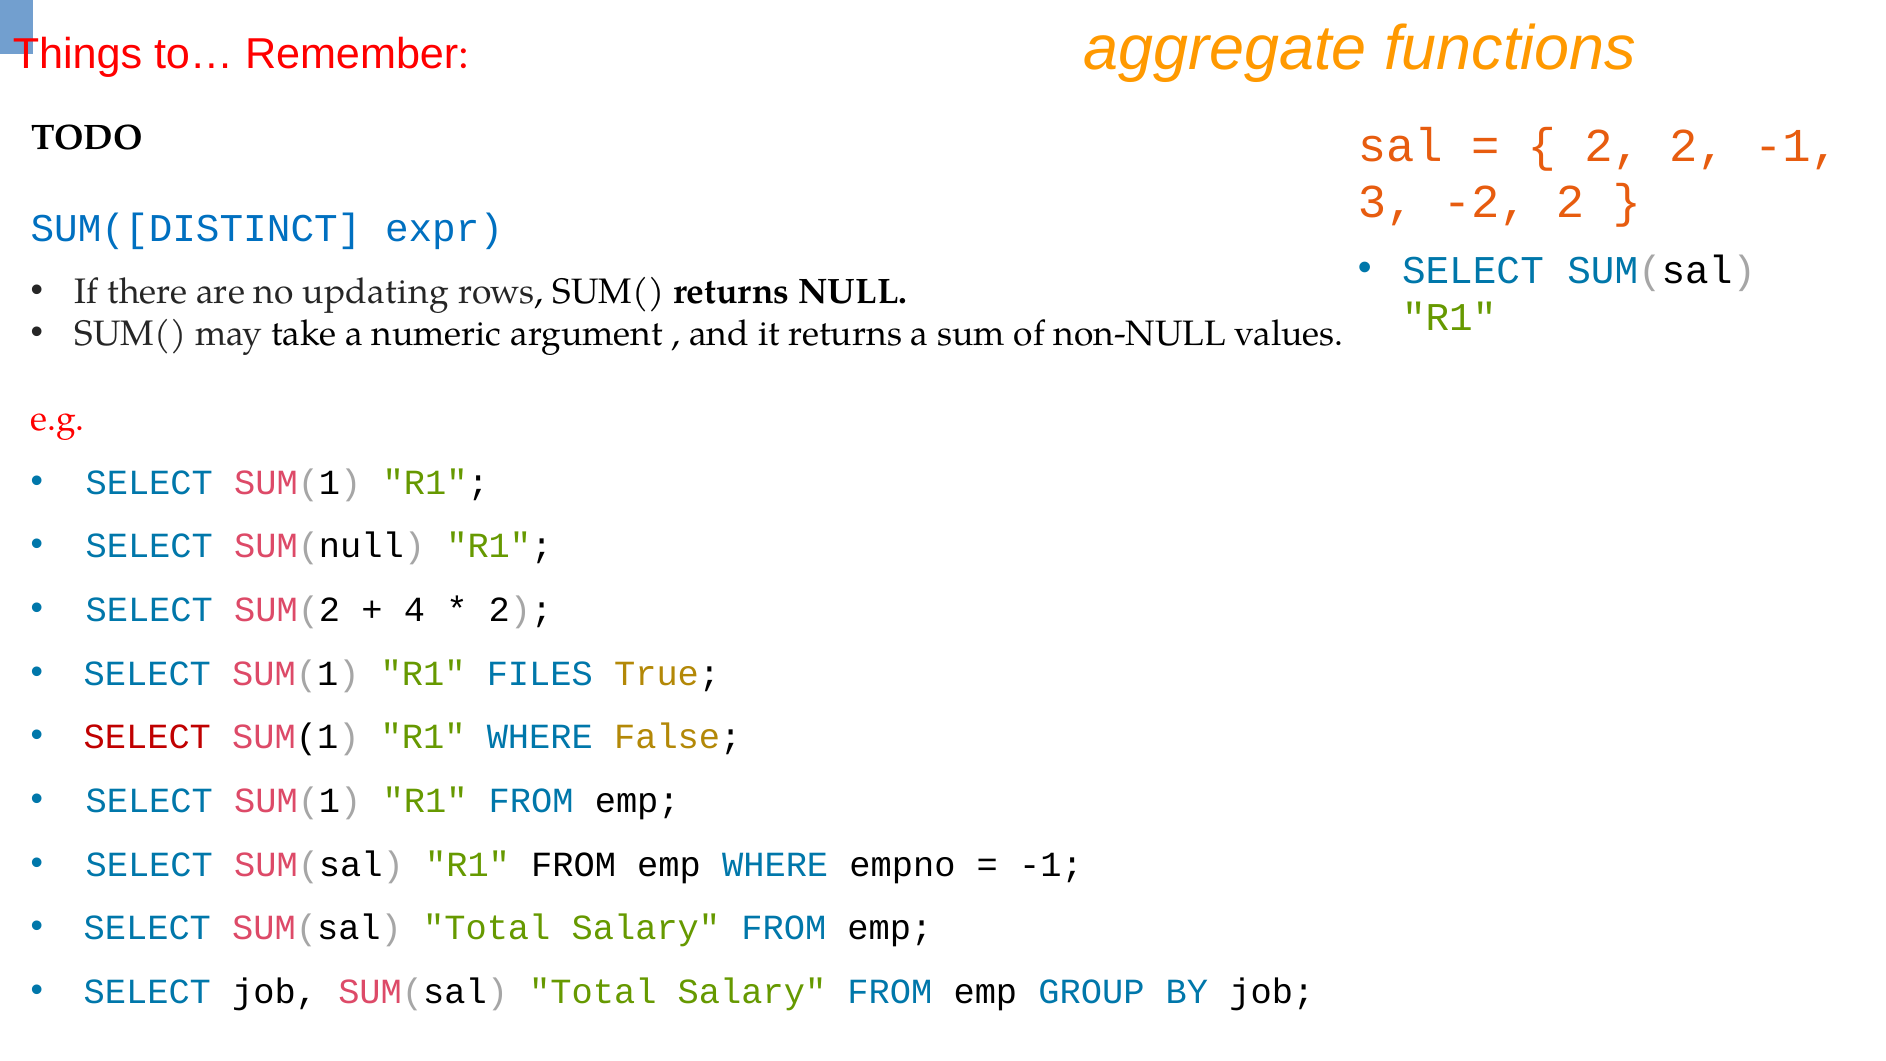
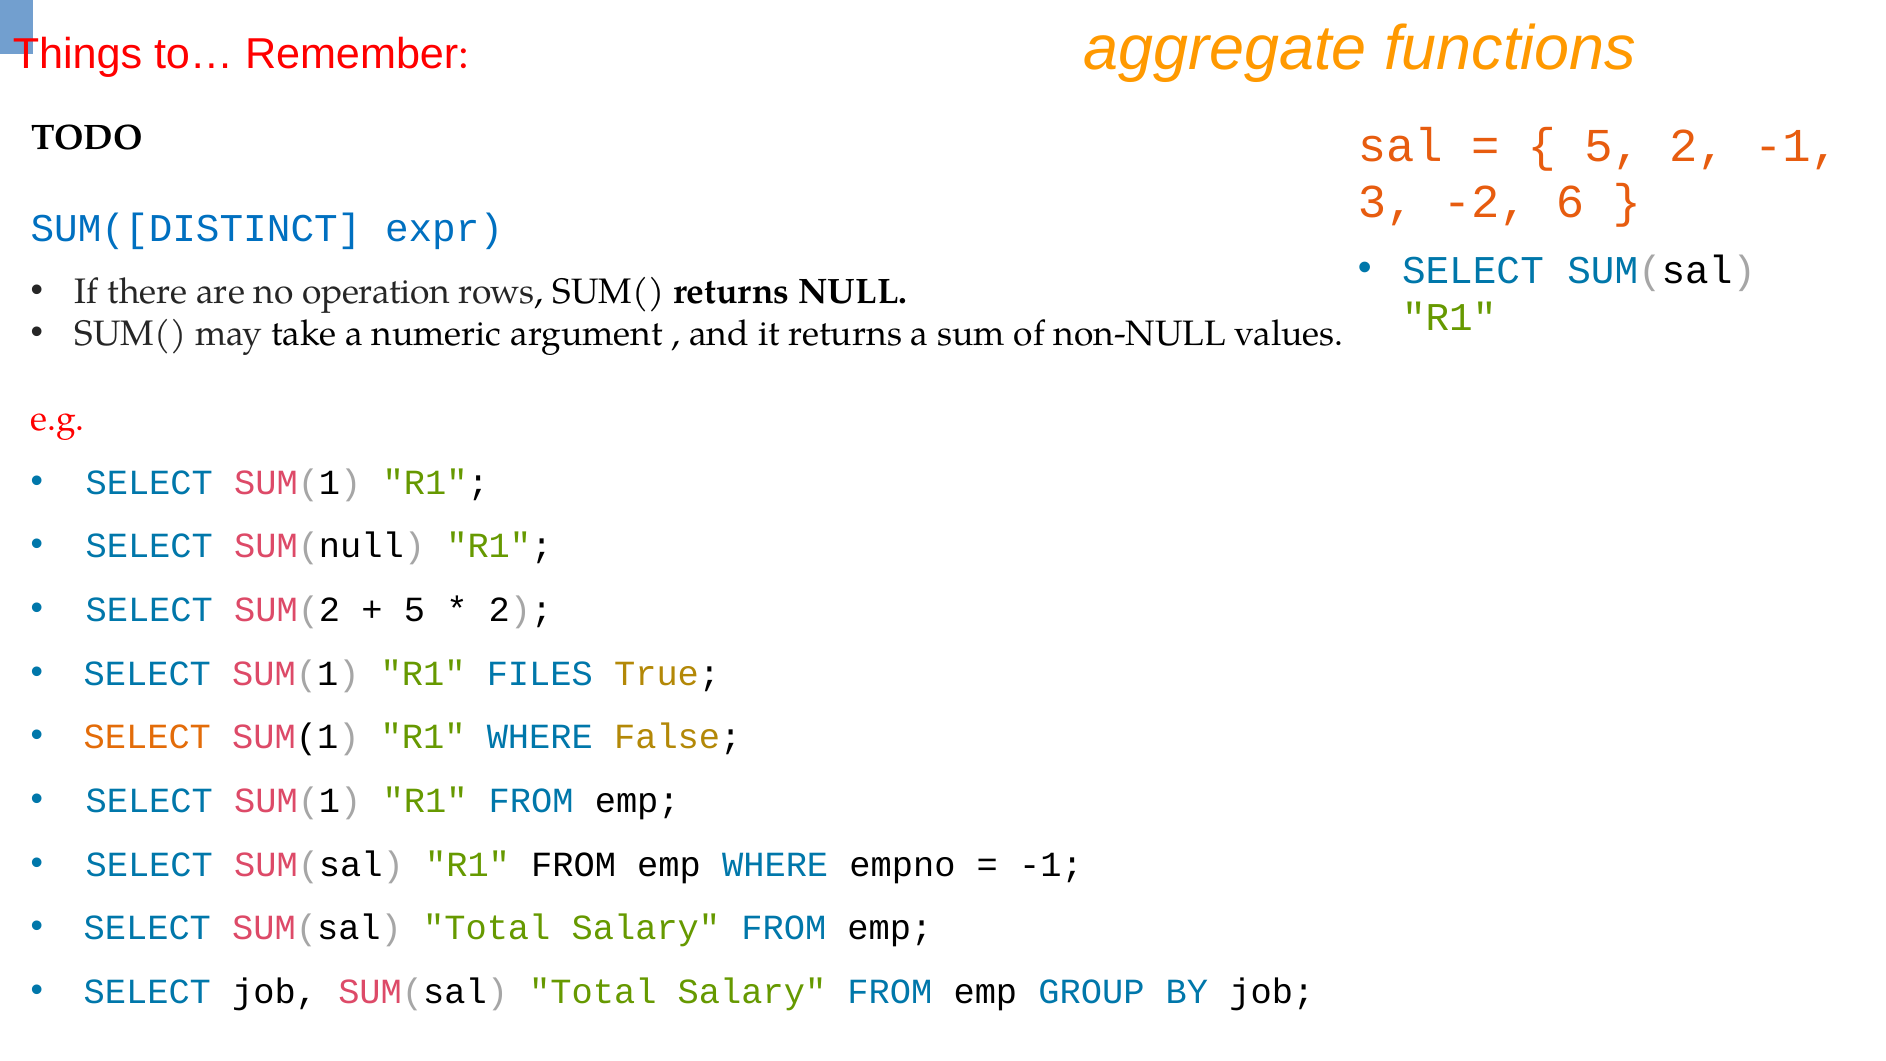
2: 2 -> 5 (1613, 146)
-2 2: 2 -> 6 (1570, 202)
updating: updating -> operation (376, 291)
4: 4 -> 5 (414, 610)
SELECT colour: red -> orange (147, 737)
